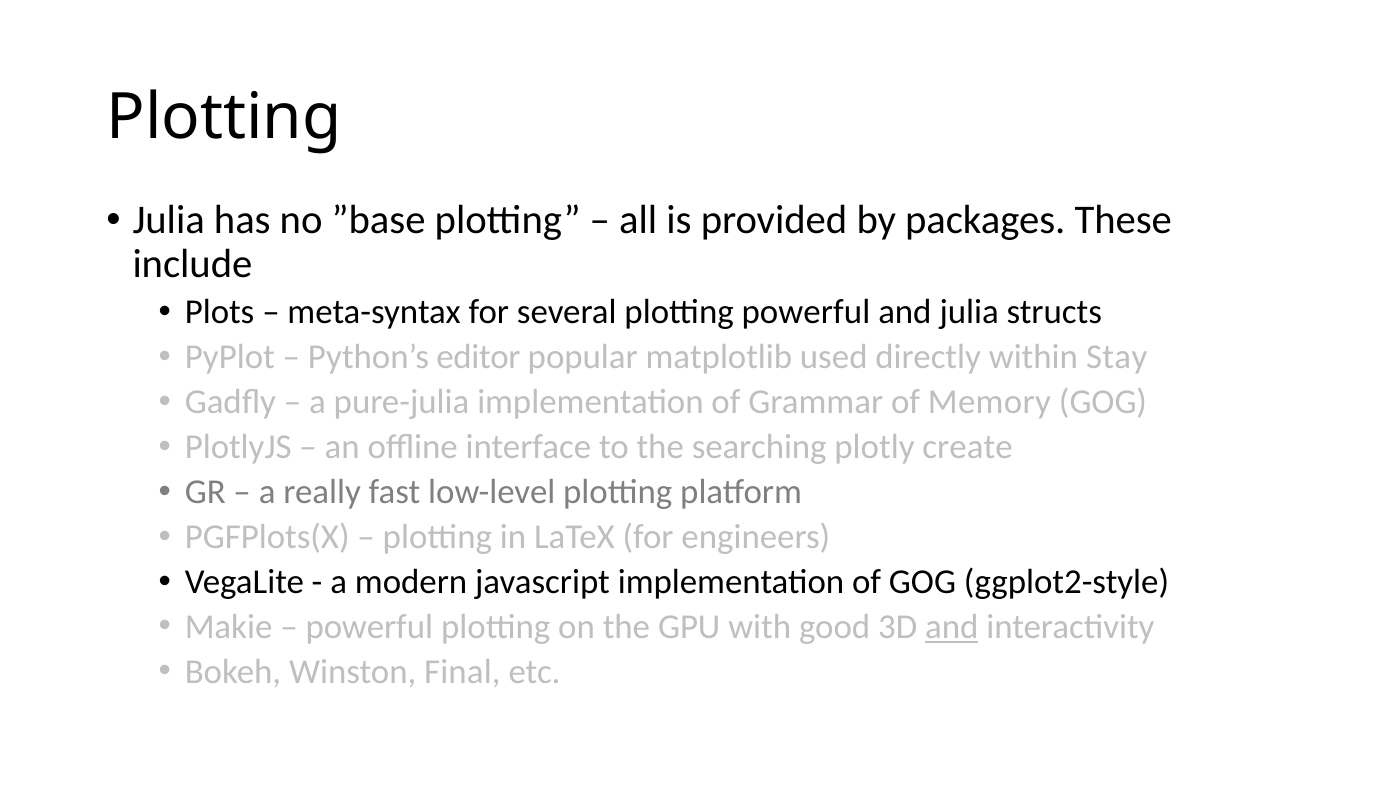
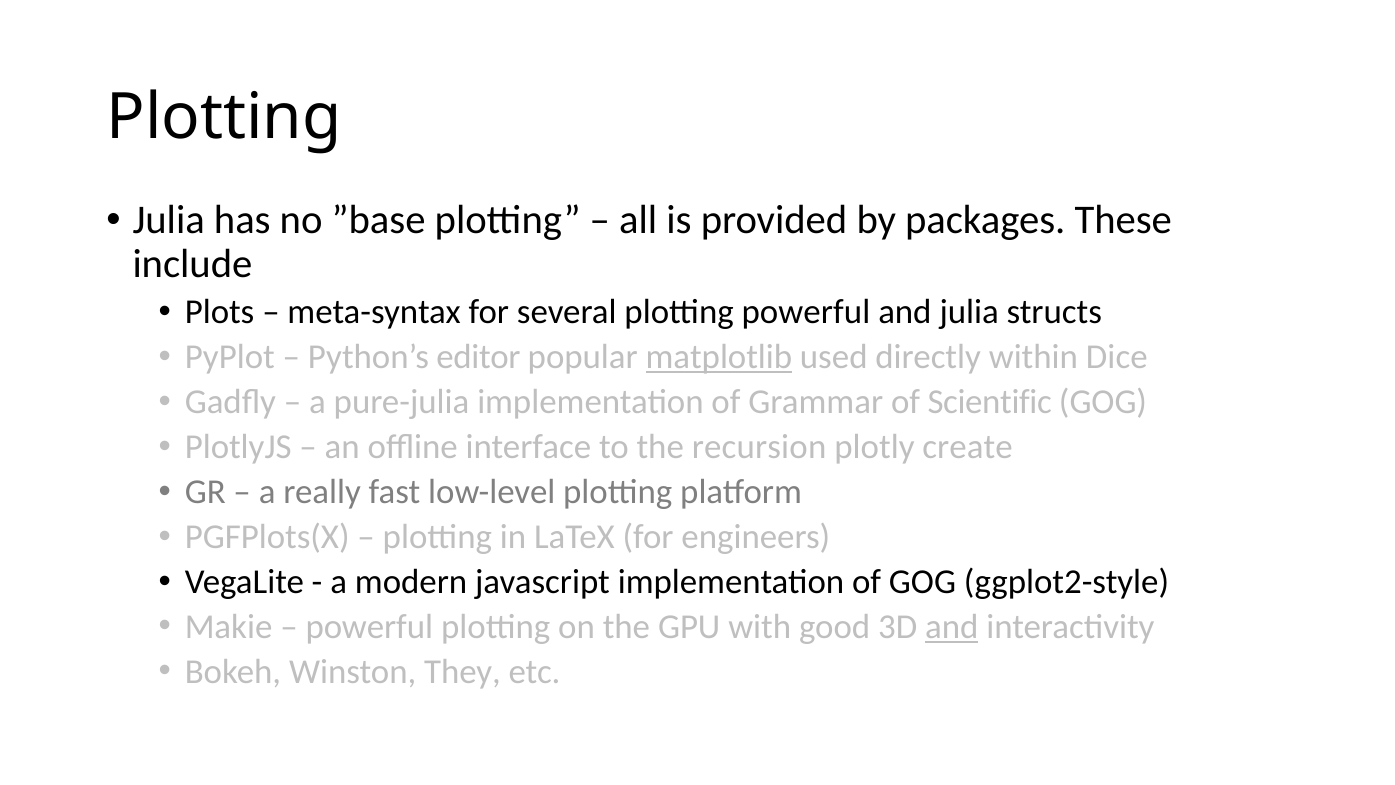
matplotlib underline: none -> present (719, 357)
Stay: Stay -> Dice (1117, 357)
Memory: Memory -> Scientific (990, 402)
searching: searching -> recursion (759, 447)
Final: Final -> They (463, 671)
